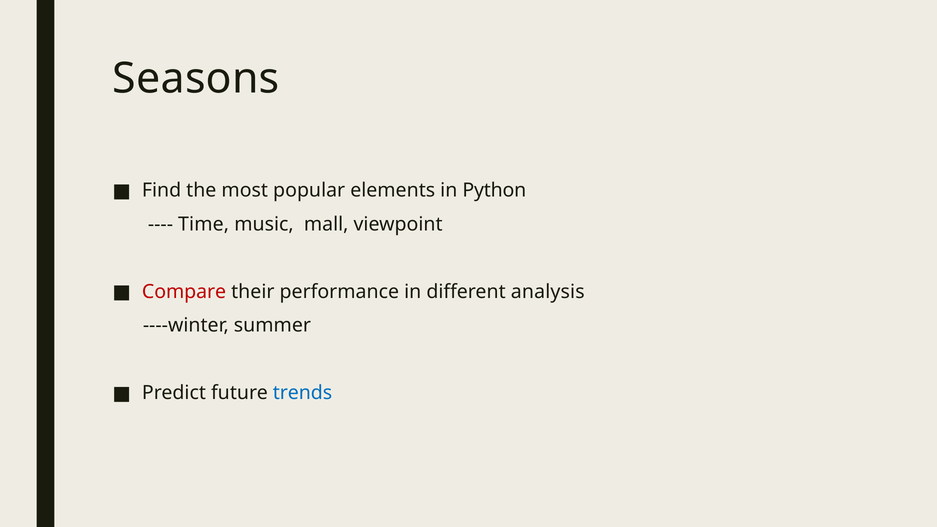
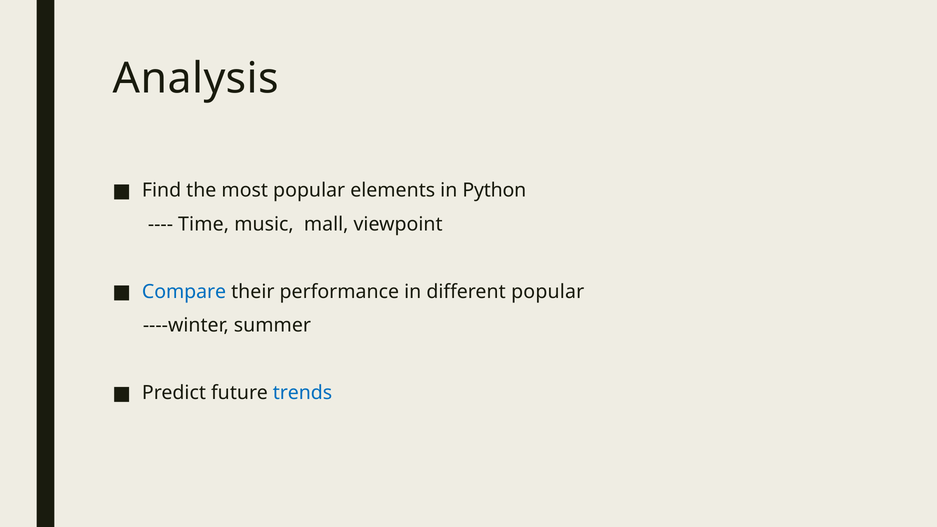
Seasons: Seasons -> Analysis (196, 79)
Compare colour: red -> blue (184, 292)
different analysis: analysis -> popular (548, 292)
